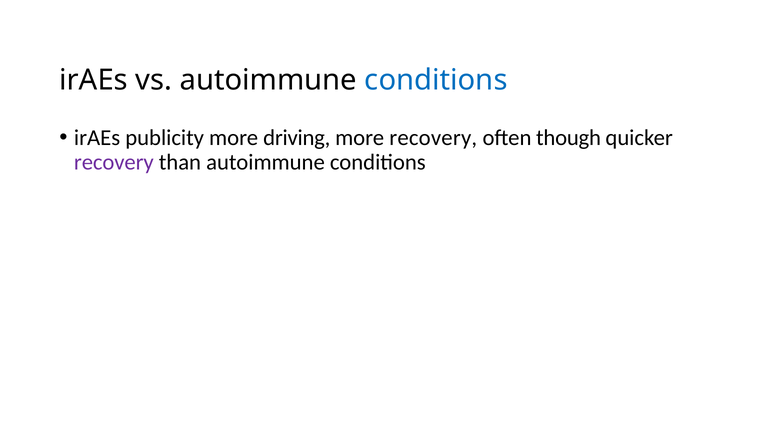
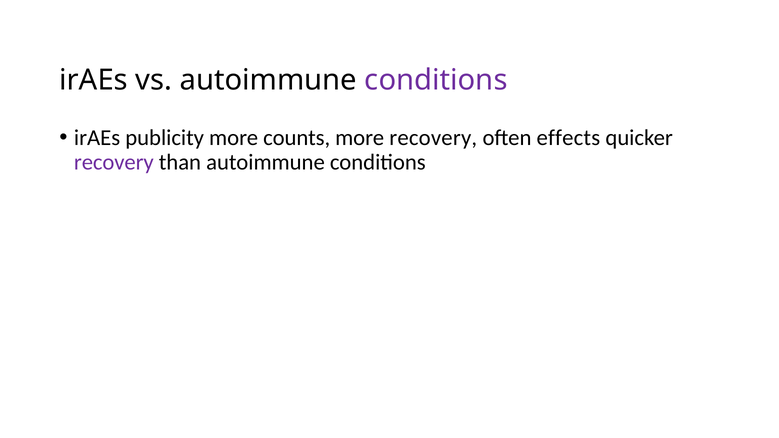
conditions colour: blue -> purple (436, 80)
driving: driving -> counts (297, 138)
though: though -> effects (568, 138)
